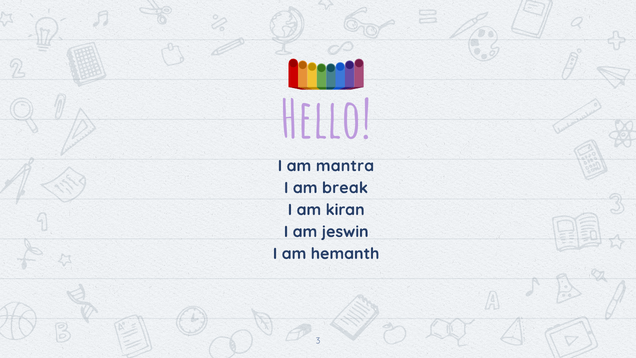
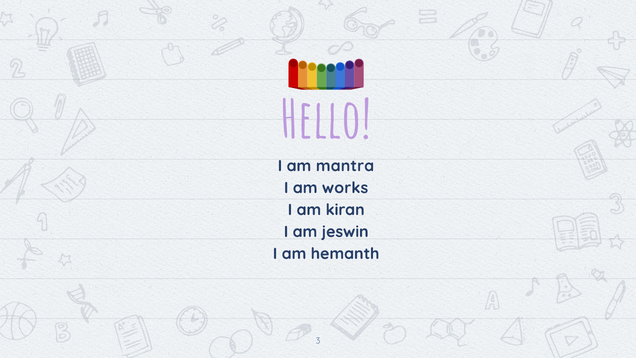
break: break -> works (345, 188)
